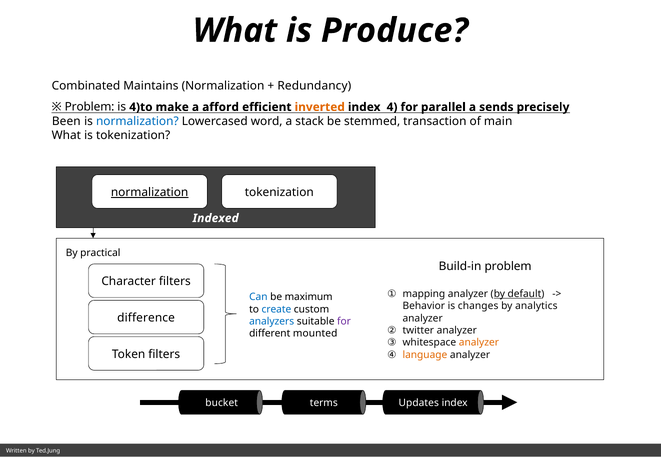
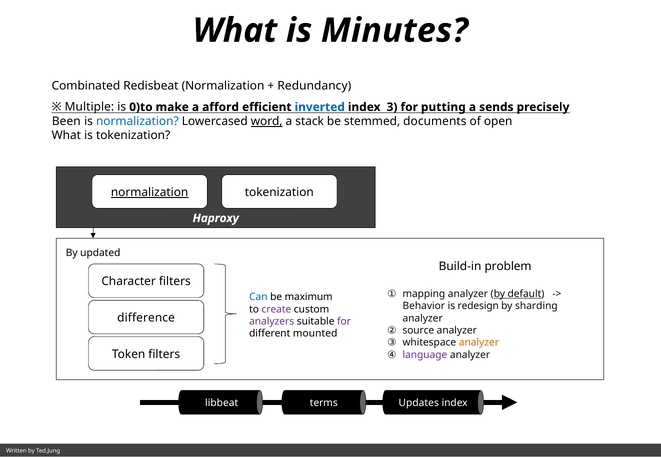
Produce: Produce -> Minutes (394, 31)
Maintains: Maintains -> Redisbeat (151, 86)
Problem: Problem -> Multiple (89, 107)
4)to: 4)to -> 0)to (141, 107)
inverted colour: orange -> blue (320, 107)
4: 4 -> 3 (392, 107)
parallel: parallel -> putting (443, 107)
word underline: none -> present (267, 121)
transaction: transaction -> documents (435, 121)
main: main -> open (498, 121)
Indexed: Indexed -> Haproxy (216, 218)
practical: practical -> updated (100, 253)
changes: changes -> redesign (478, 306)
analytics: analytics -> sharding (536, 306)
create colour: blue -> purple (276, 310)
analyzers colour: blue -> purple (272, 322)
twitter: twitter -> source (418, 331)
language colour: orange -> purple (425, 355)
bucket: bucket -> libbeat (222, 403)
